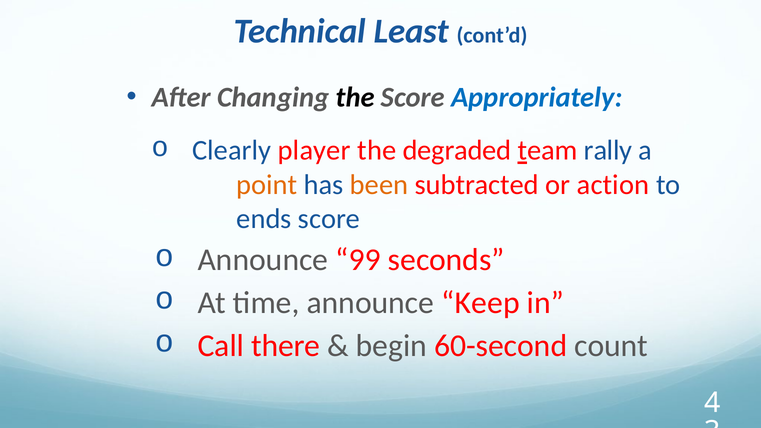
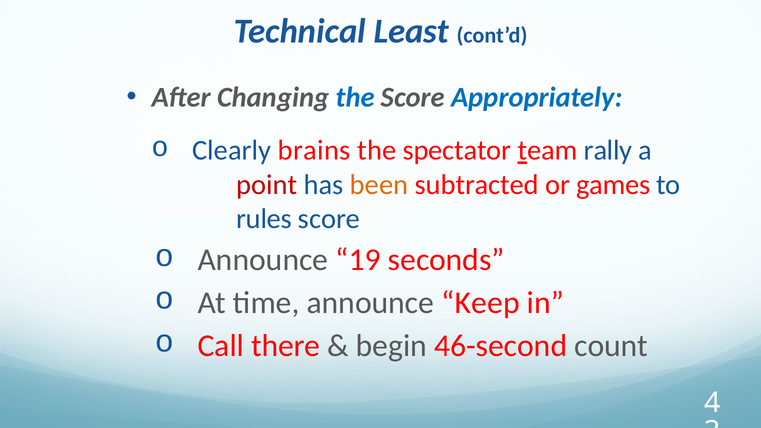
the colour: black -> blue (355, 97)
player: player -> brains (314, 150)
degraded: degraded -> spectator (457, 150)
point colour: orange -> red (267, 185)
action: action -> games (613, 185)
ends: ends -> rules (264, 219)
99: 99 -> 19 (358, 260)
60-second: 60-second -> 46-second (501, 346)
